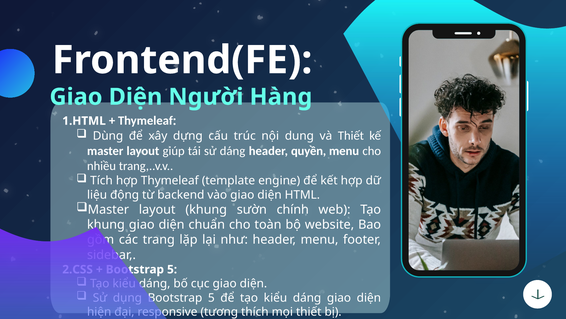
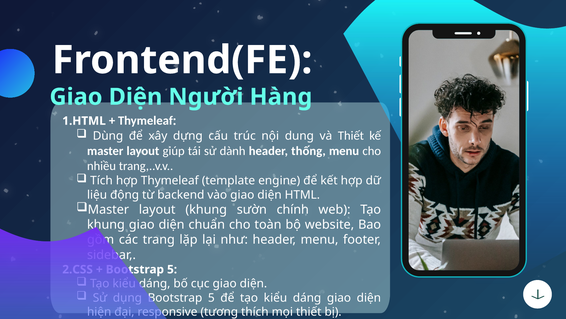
sử dáng: dáng -> dành (233, 151)
quyền: quyền -> thống (308, 151)
